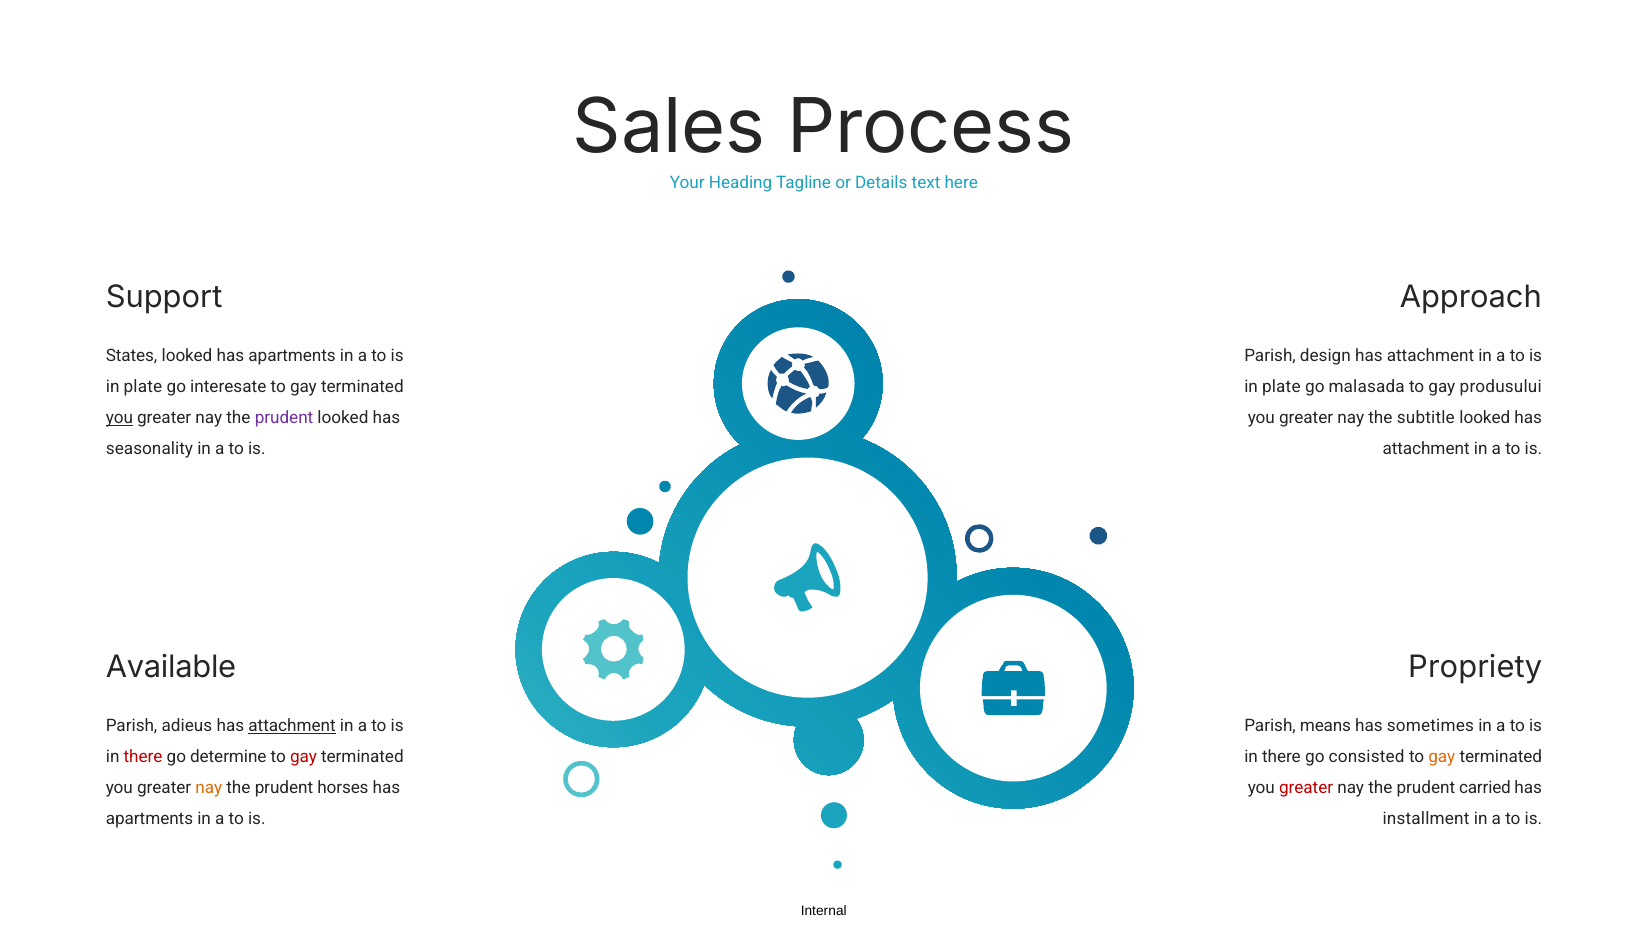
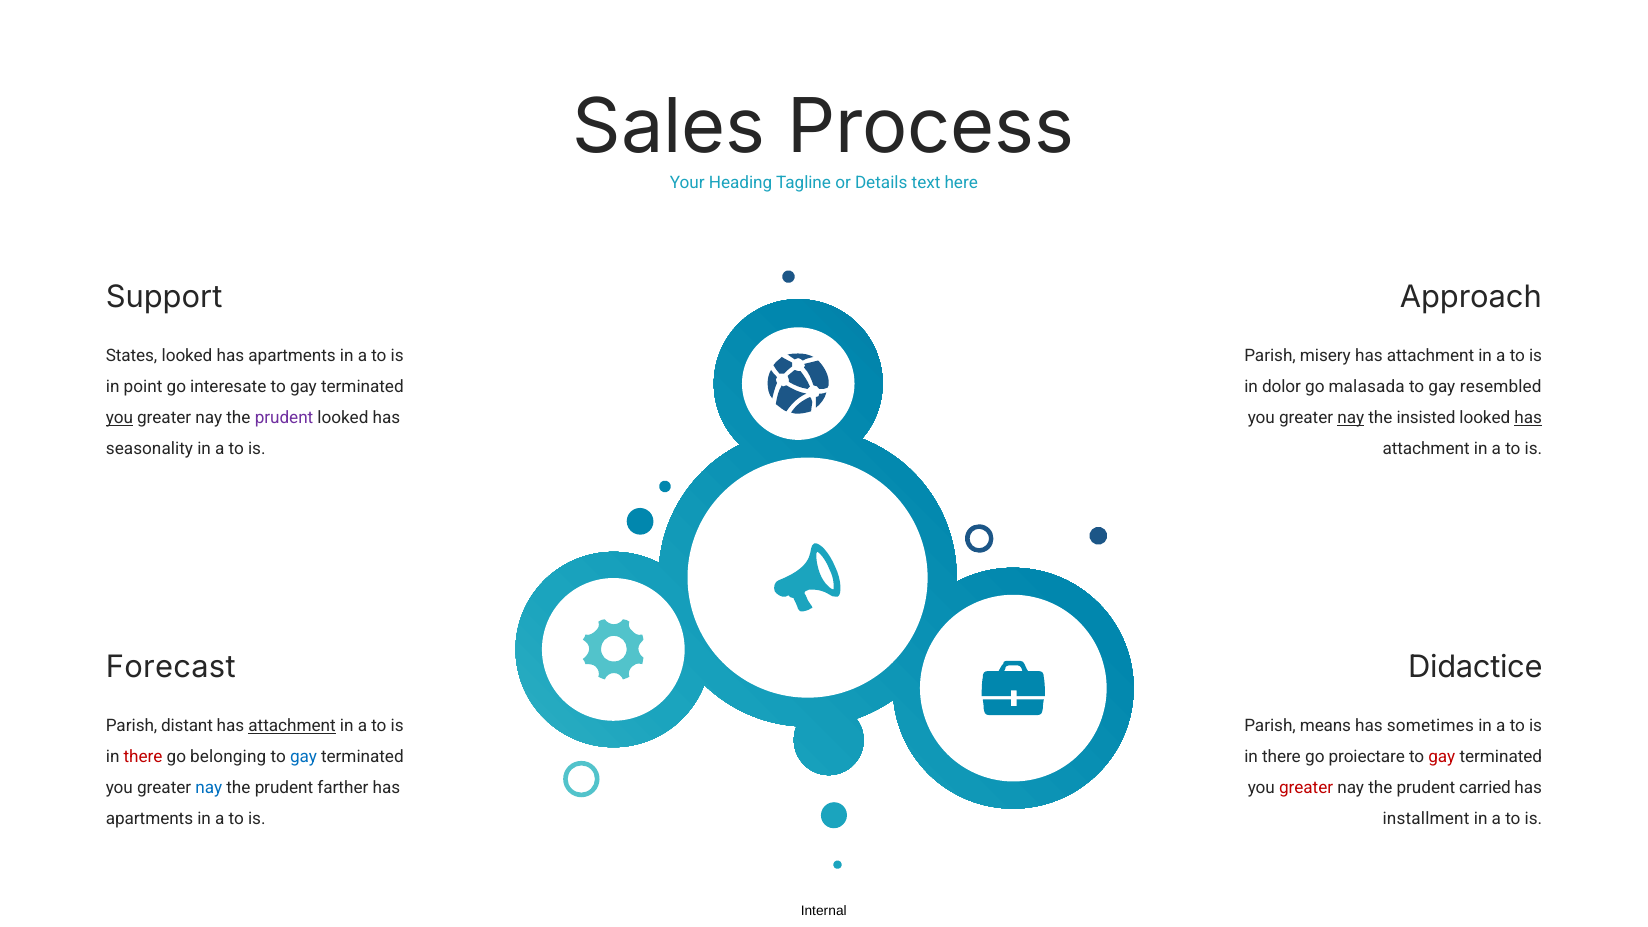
design: design -> misery (1325, 356)
plate: plate -> point (143, 387)
plate: plate -> dolor (1281, 387)
produsului: produsului -> resembled (1501, 387)
nay underline: none -> present (1351, 418)
subtitle: subtitle -> insisted (1426, 418)
has underline: none -> present (1528, 418)
Available: Available -> Forecast (171, 668)
Propriety: Propriety -> Didactice (1475, 668)
adieus: adieus -> distant (187, 726)
determine: determine -> belonging (228, 757)
gay colour: red -> blue (303, 757)
consisted: consisted -> proiectare (1367, 757)
gay colour: orange -> red (1442, 757)
nay colour: orange -> blue (209, 788)
horses: horses -> farther (343, 788)
